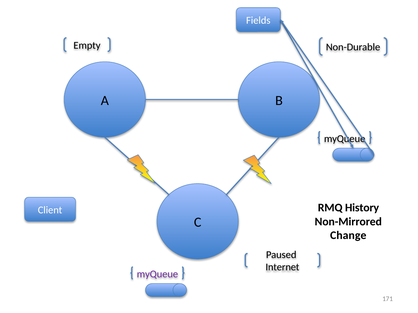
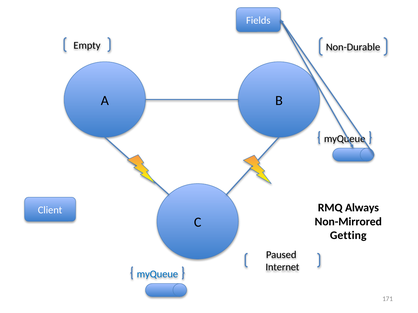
History: History -> Always (362, 208)
Change: Change -> Getting (348, 236)
myQueue colour: purple -> blue (157, 275)
